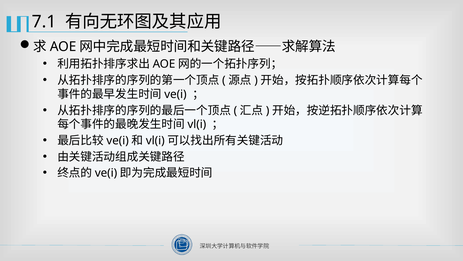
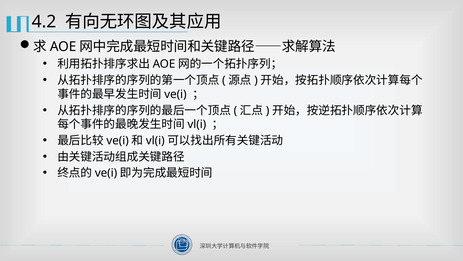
7.1: 7.1 -> 4.2 (44, 22)
